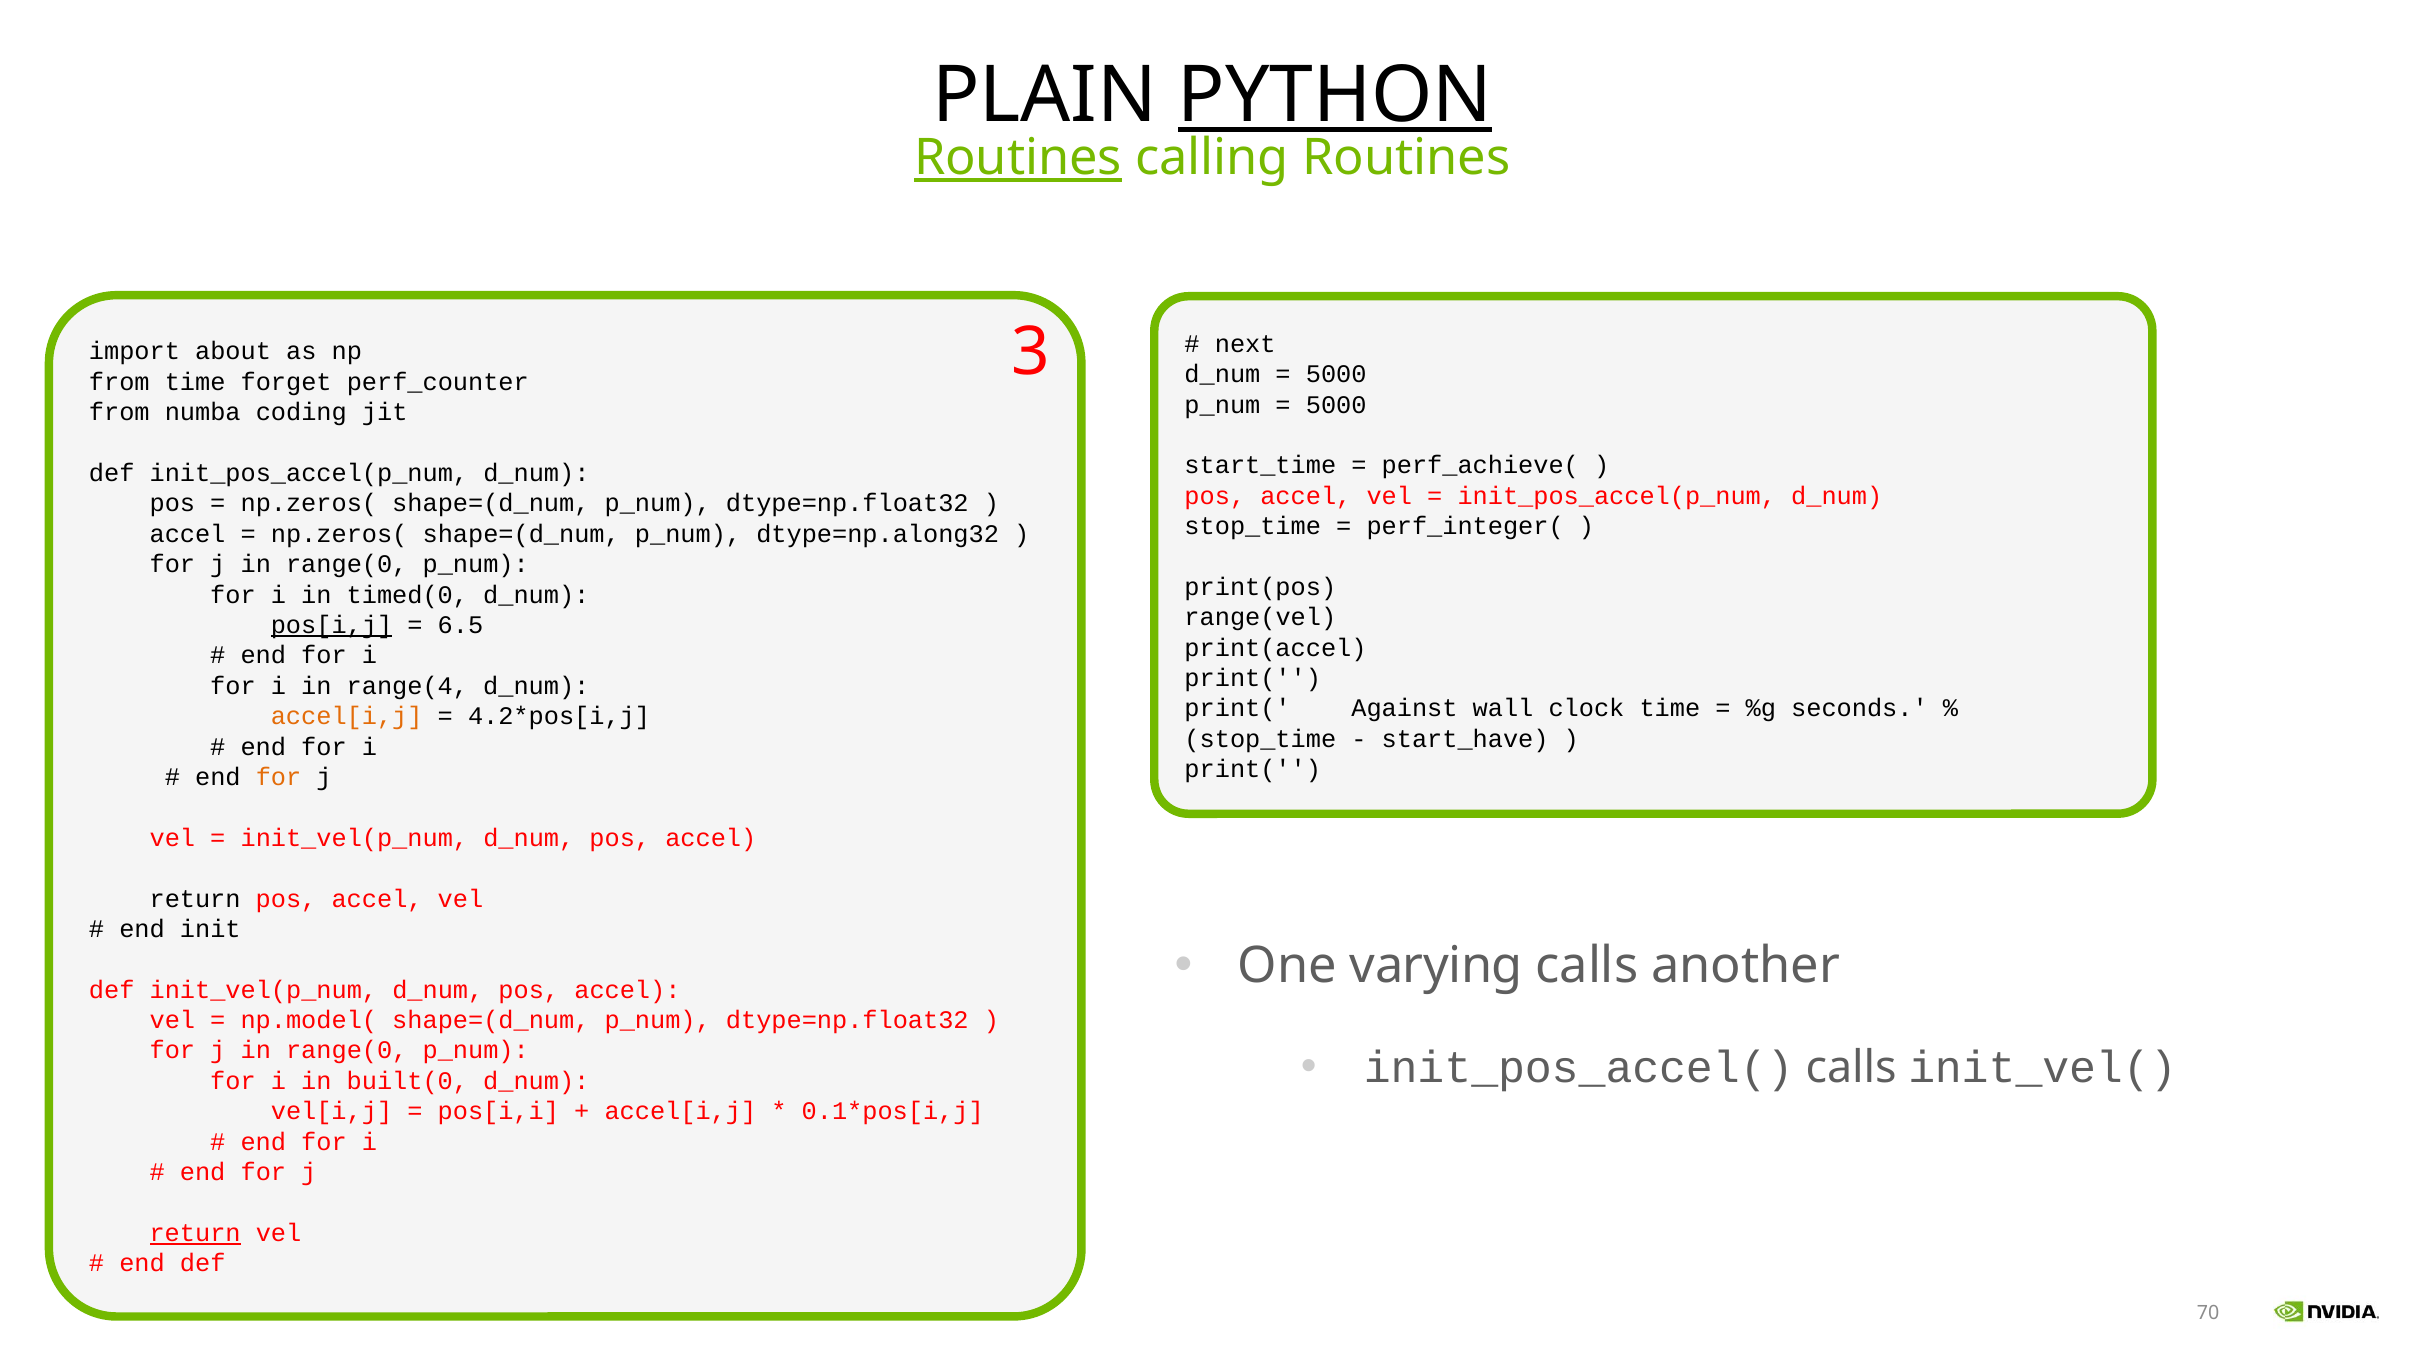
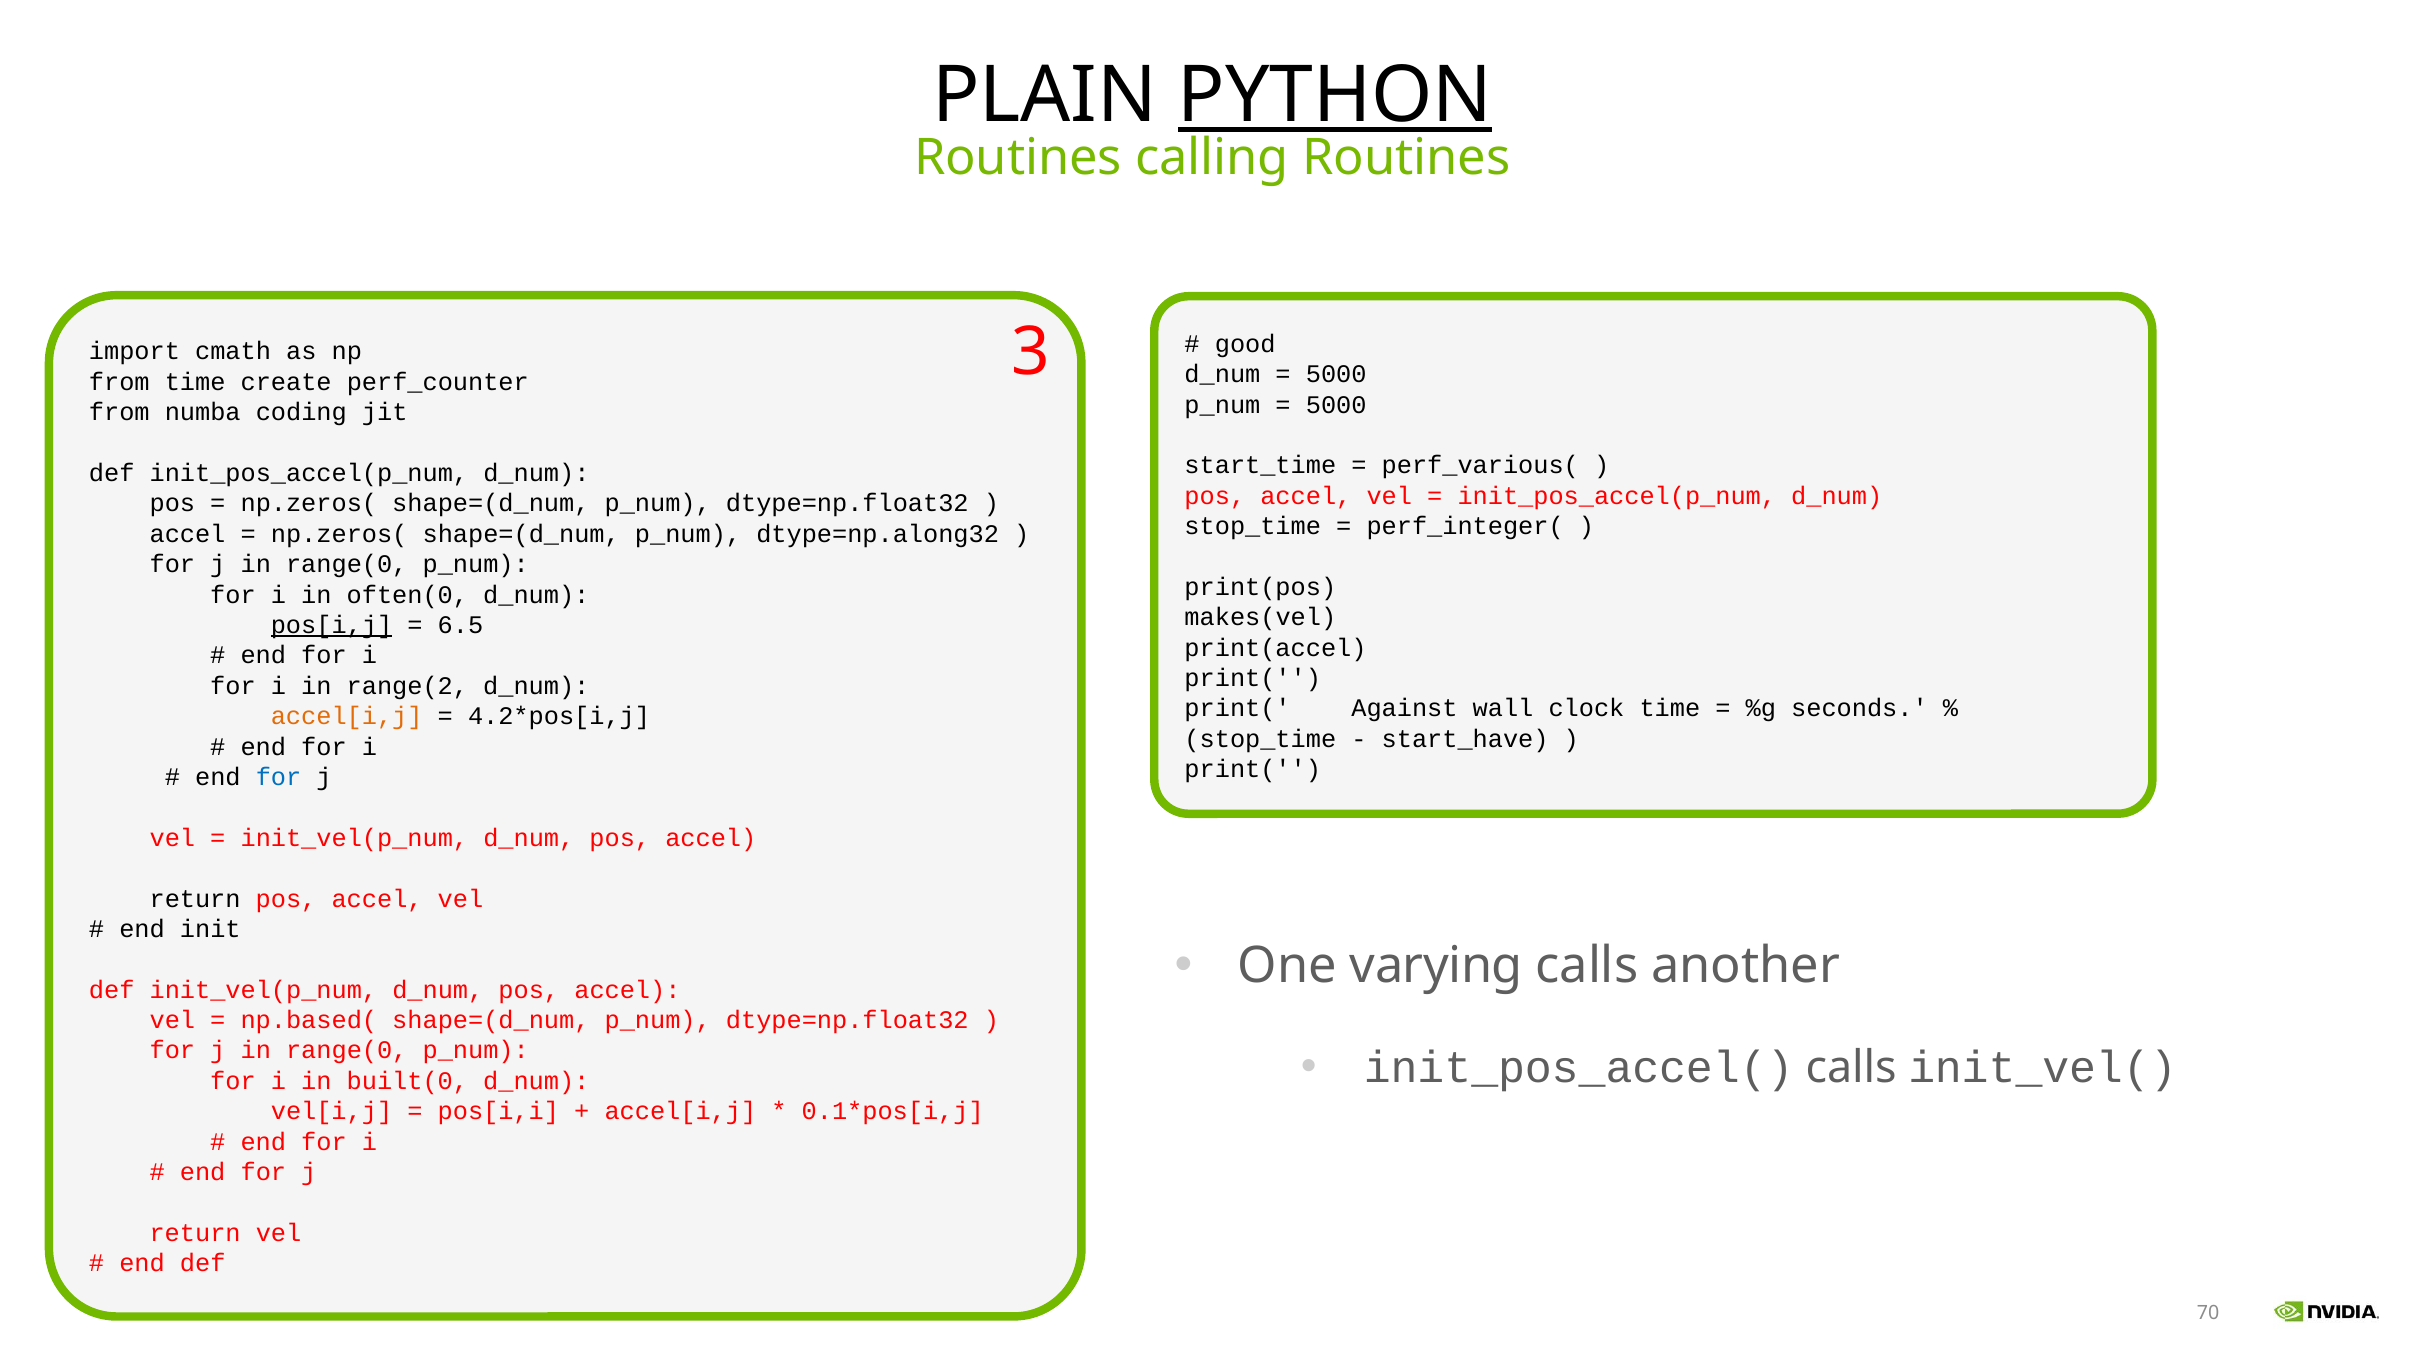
Routines underline: present -> none (1018, 158)
next: next -> good (1245, 344)
about: about -> cmath (233, 352)
forget: forget -> create (286, 382)
perf_achieve(: perf_achieve( -> perf_various( (1480, 466)
timed(0: timed(0 -> often(0 (407, 595)
range(vel: range(vel -> makes(vel (1260, 617)
range(4: range(4 -> range(2 (407, 686)
for colour: orange -> blue (279, 777)
np.model(: np.model( -> np.based( (309, 1020)
return underline: present -> none (195, 1233)
